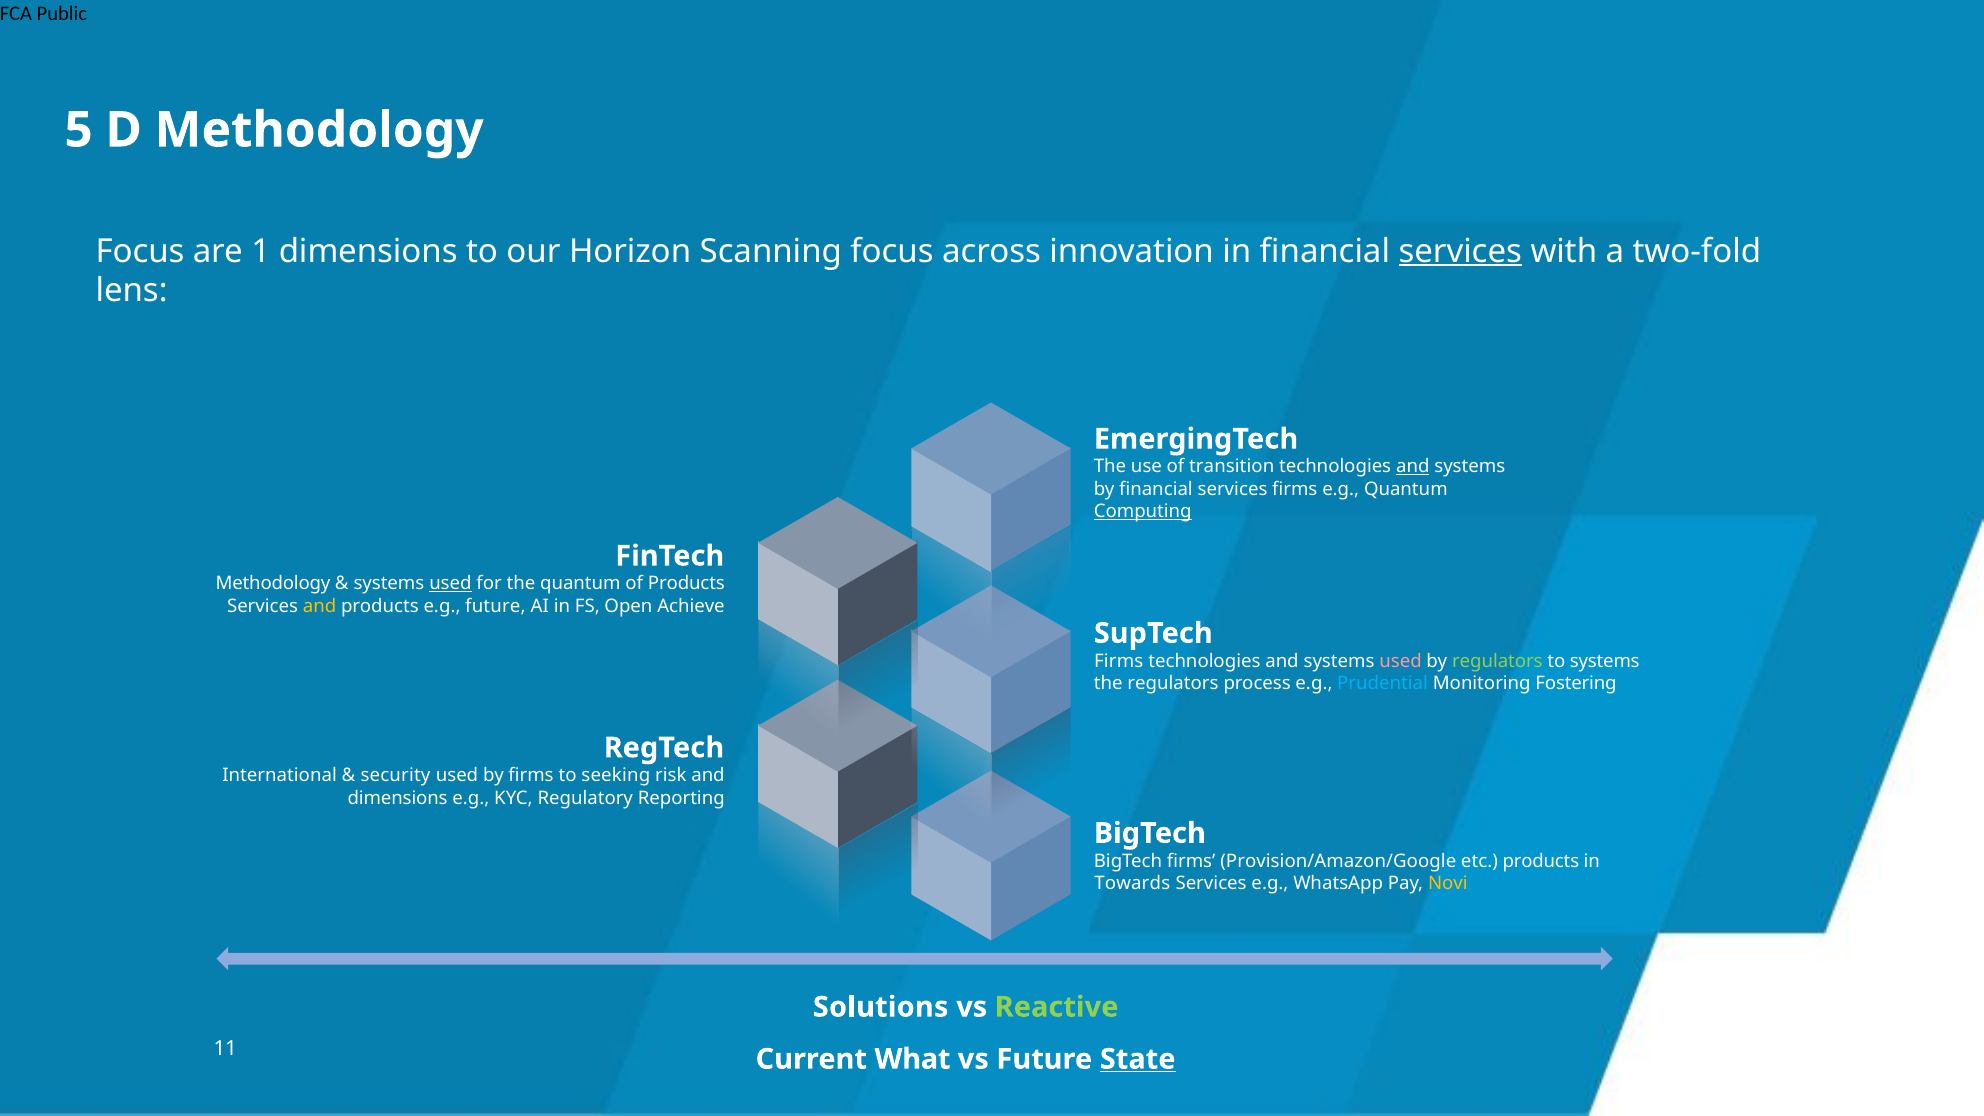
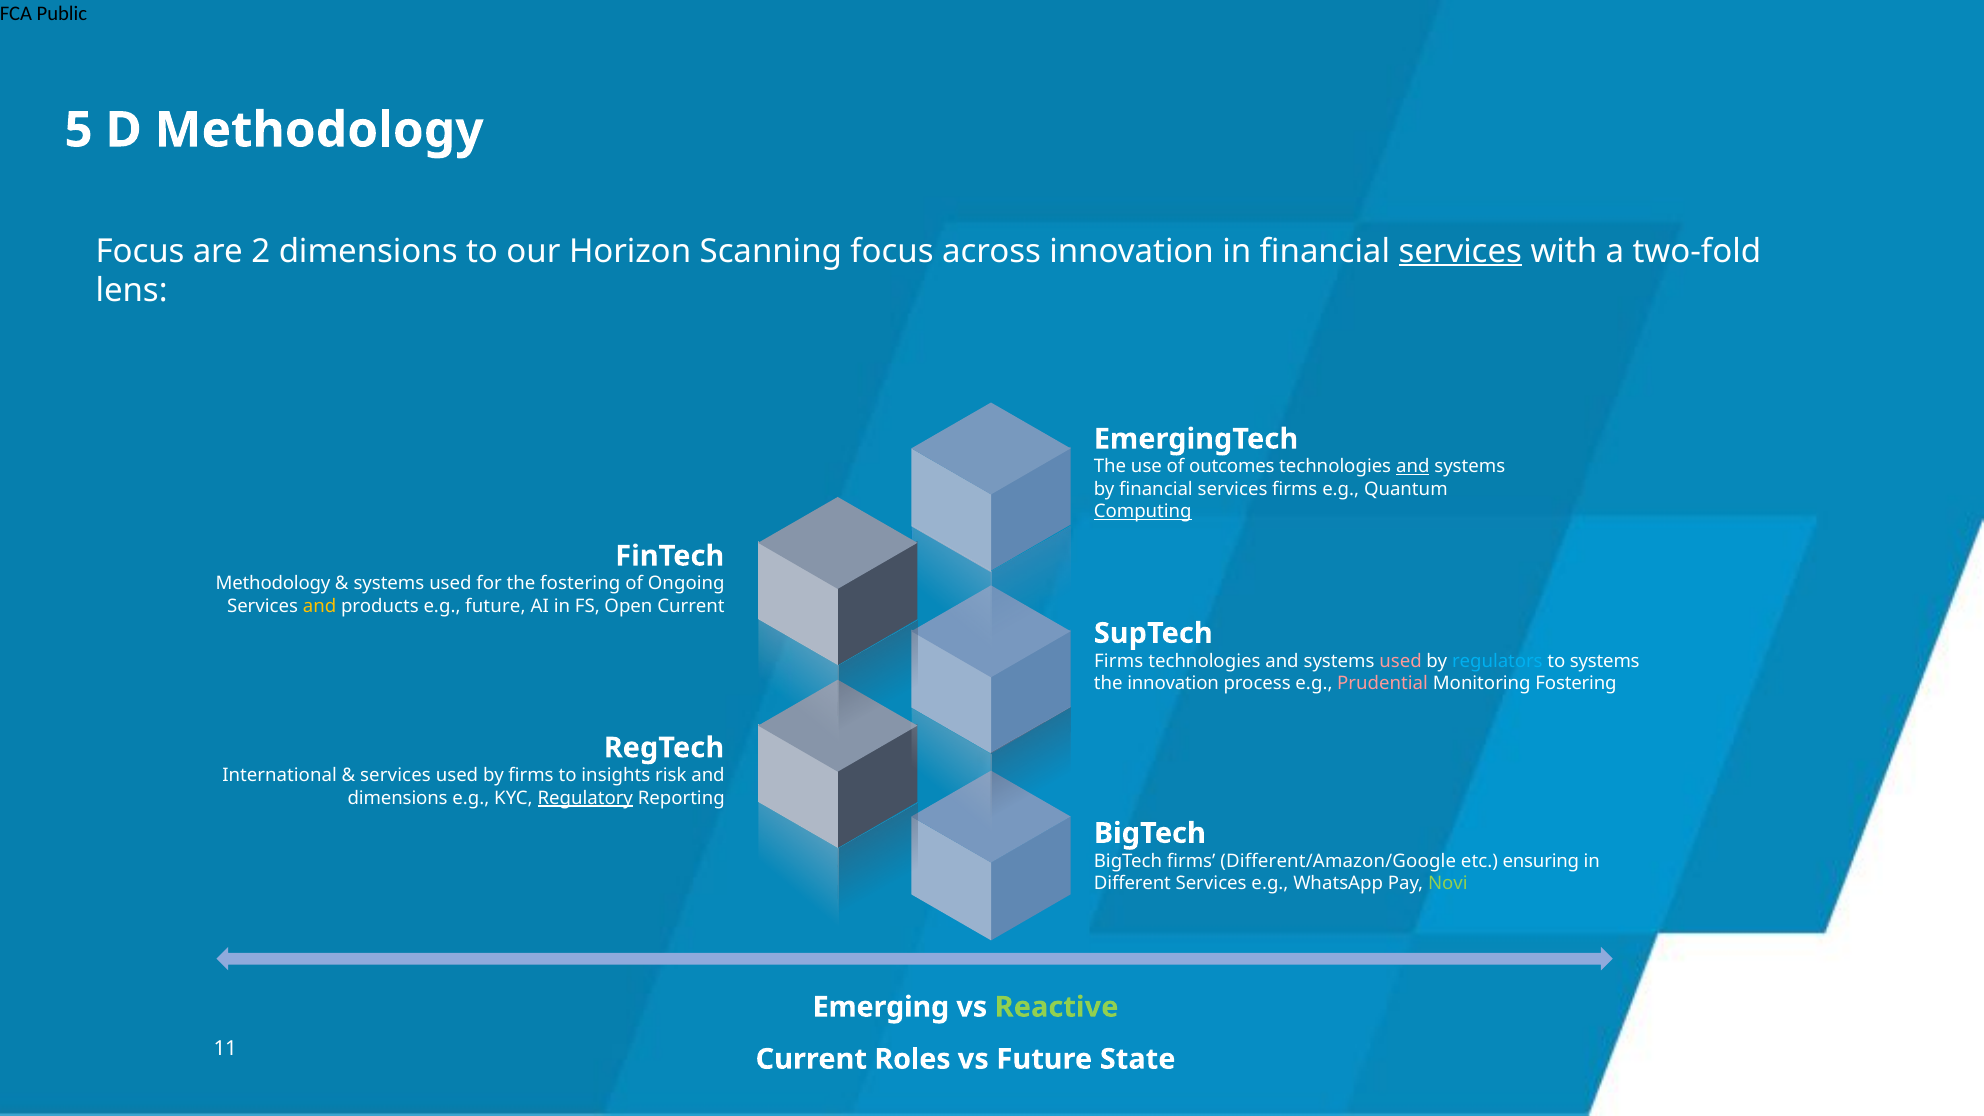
1: 1 -> 2 (261, 251)
transition: transition -> outcomes (1232, 467)
used underline: present -> none (450, 584)
the quantum: quantum -> fostering (580, 584)
of Products: Products -> Ongoing (686, 584)
Open Achieve: Achieve -> Current (691, 606)
regulators colour: light green -> light blue (1497, 661)
the regulators: regulators -> innovation (1173, 683)
Prudential colour: light blue -> pink (1383, 683)
security: security -> services (396, 776)
seeking: seeking -> insights (616, 776)
Regulatory underline: none -> present (585, 798)
Provision/Amazon/Google: Provision/Amazon/Google -> Different/Amazon/Google (1338, 861)
etc products: products -> ensuring (1541, 861)
Towards: Towards -> Different (1132, 883)
Novi colour: yellow -> light green (1448, 883)
Solutions: Solutions -> Emerging (881, 1007)
What: What -> Roles (913, 1059)
State underline: present -> none (1138, 1059)
